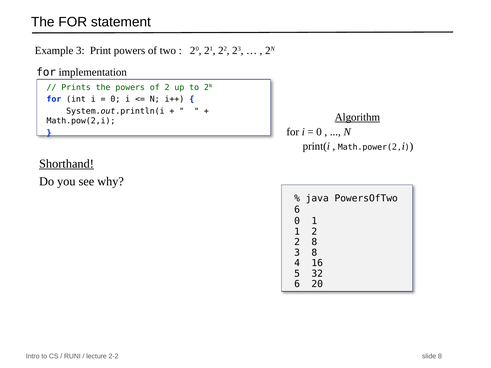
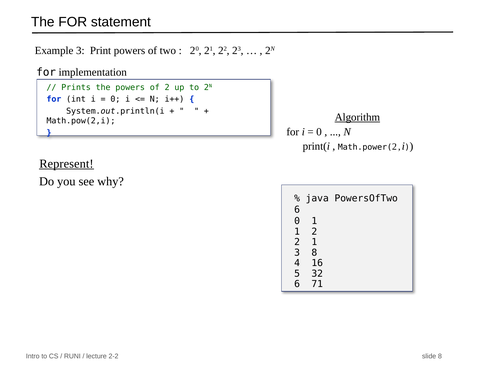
Shorthand: Shorthand -> Represent (66, 164)
2 8: 8 -> 1 (314, 242)
6 20: 20 -> 71 (317, 284)
